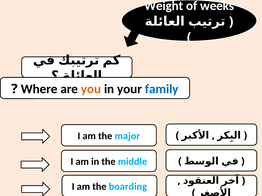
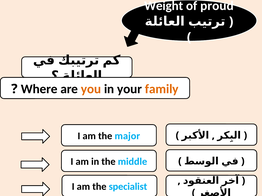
weeks: weeks -> proud (217, 6)
family colour: blue -> orange (162, 89)
boarding: boarding -> specialist (128, 187)
